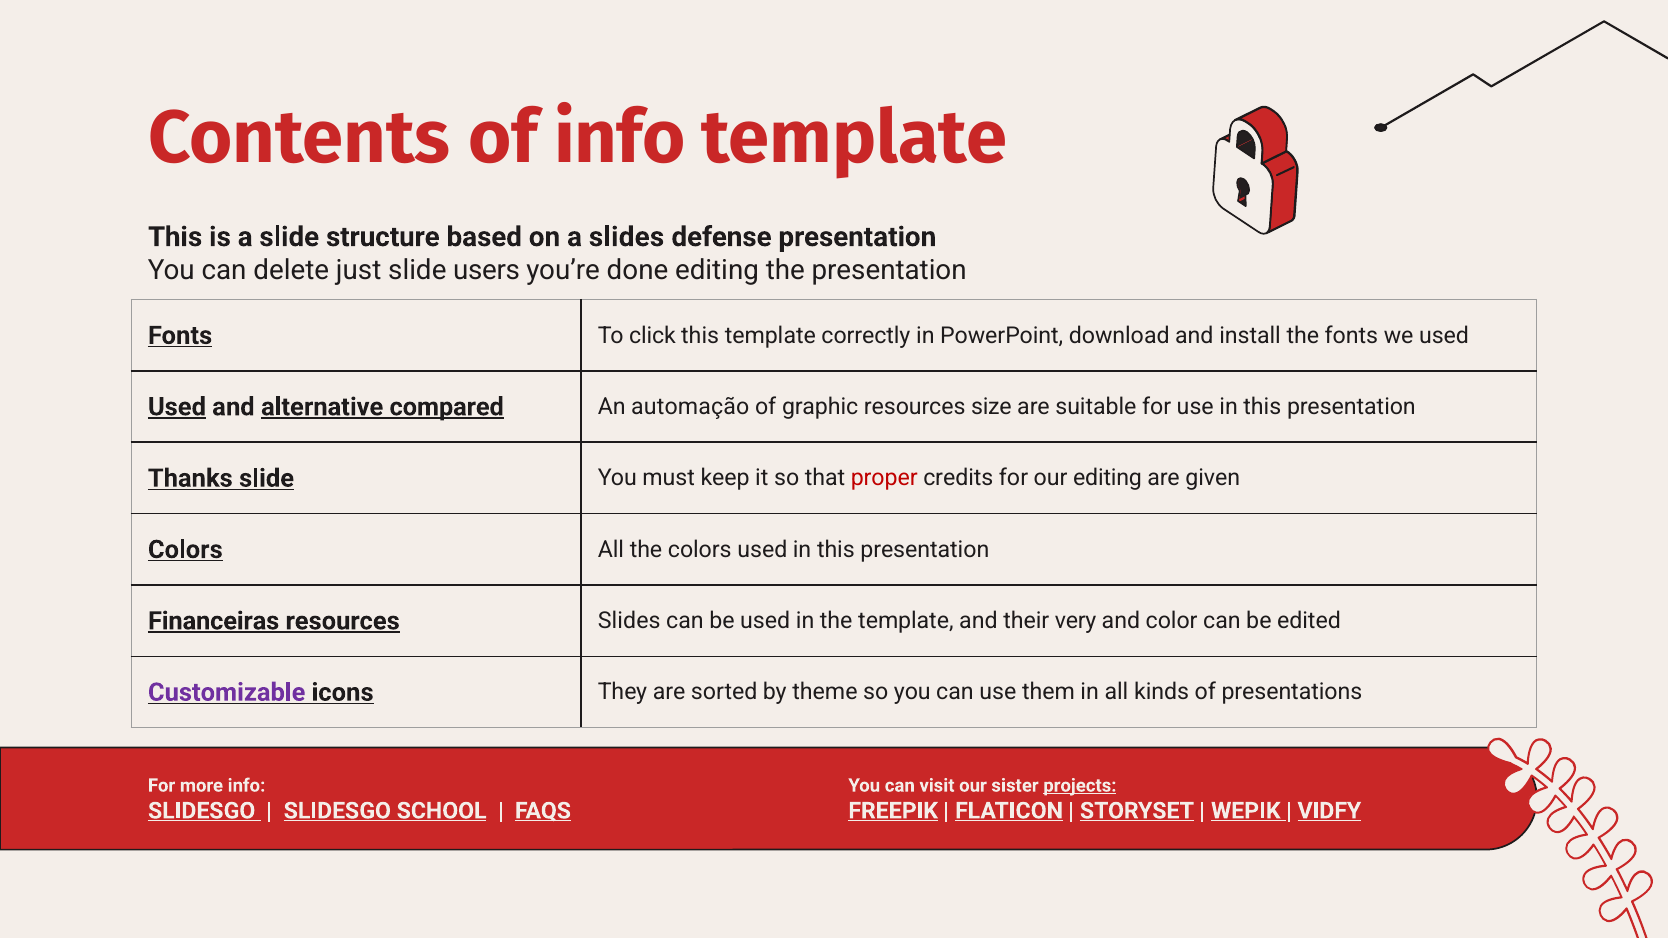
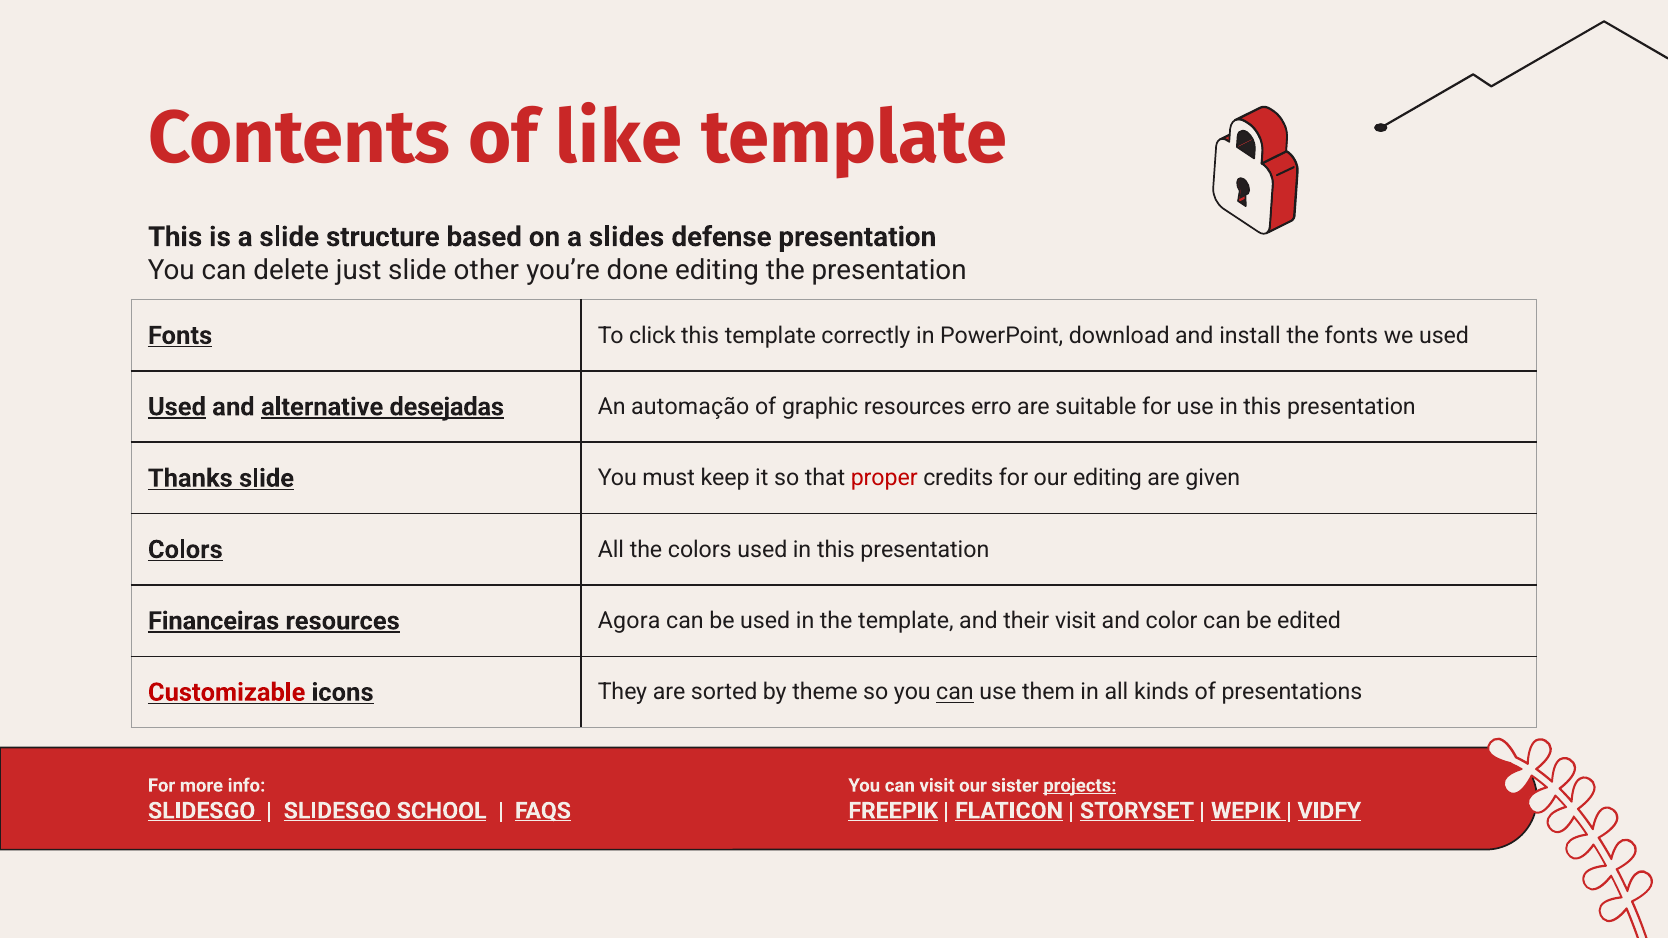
of info: info -> like (619, 139)
users: users -> other (486, 270)
compared: compared -> desejadas (447, 407)
size: size -> erro (991, 407)
resources Slides: Slides -> Agora (629, 621)
their very: very -> visit (1076, 621)
Customizable colour: purple -> red (227, 693)
can underline: none -> present (955, 692)
